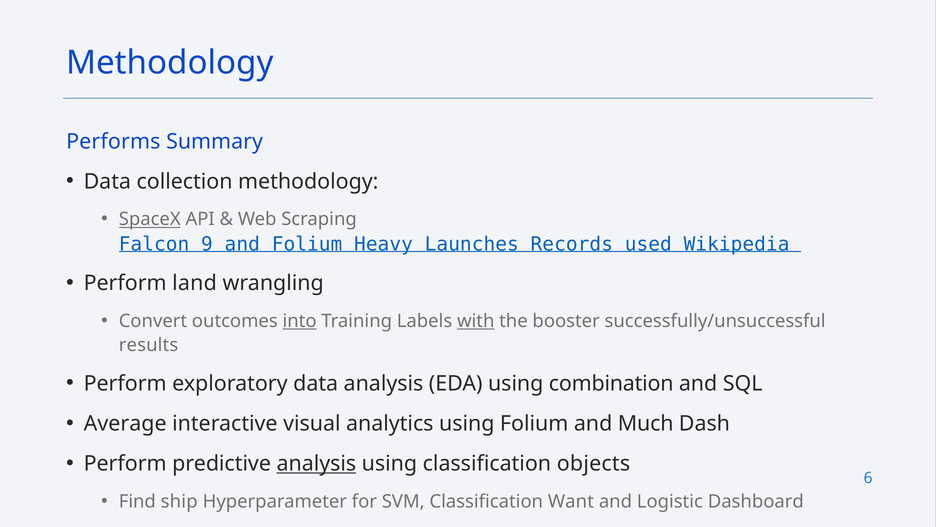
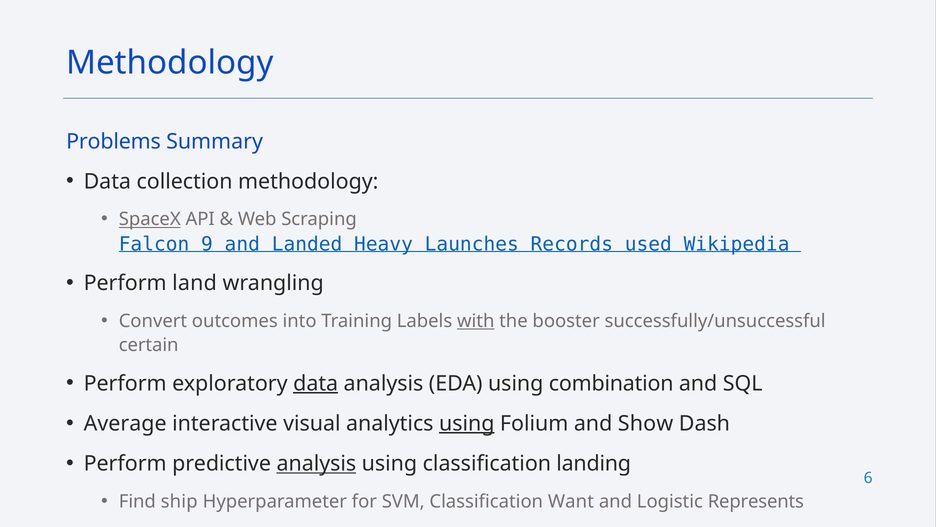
Performs: Performs -> Problems (113, 141)
and Folium: Folium -> Landed (307, 244)
into underline: present -> none (300, 321)
results: results -> certain (149, 345)
data underline: none -> present (316, 383)
using underline: none -> present (467, 423)
Much: Much -> Show (646, 423)
objects: objects -> landing (594, 463)
Dashboard: Dashboard -> Represents (756, 501)
